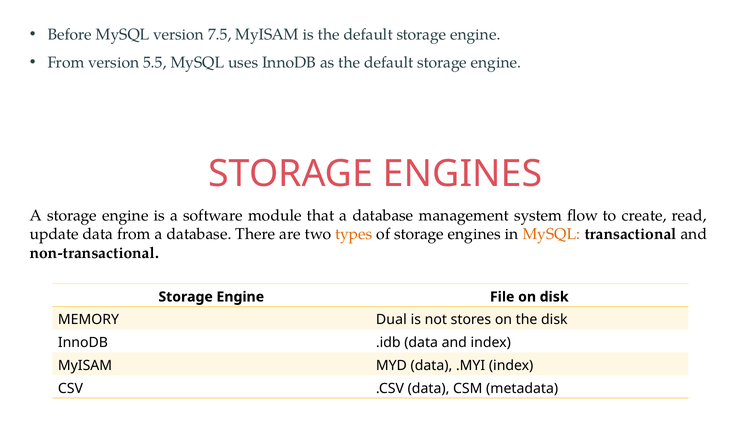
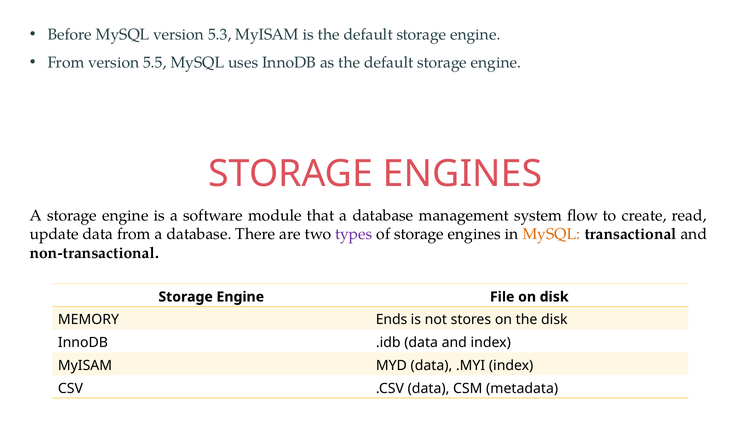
7.5: 7.5 -> 5.3 (220, 34)
types colour: orange -> purple (354, 234)
Dual: Dual -> Ends (392, 319)
